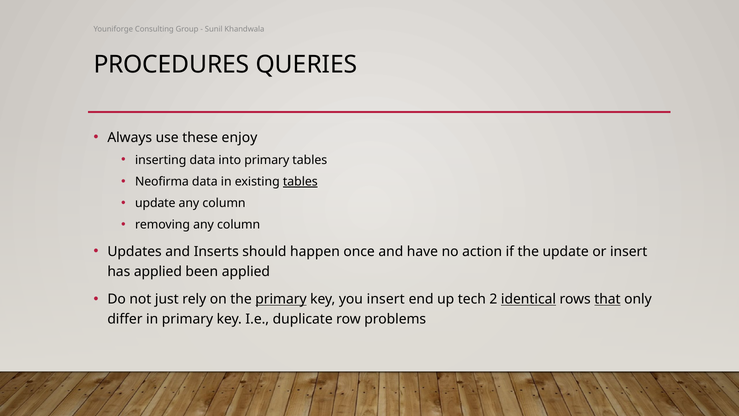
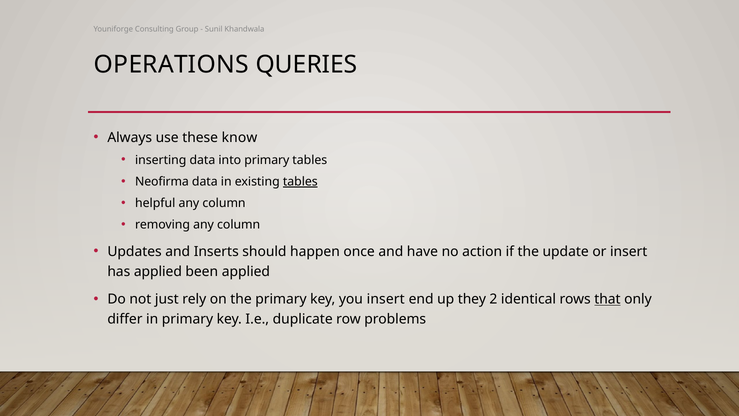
PROCEDURES: PROCEDURES -> OPERATIONS (171, 65)
enjoy: enjoy -> know (239, 138)
update: update -> helpful (155, 203)
primary underline: present -> none (281, 299)
tech: tech -> they (472, 299)
identical underline: present -> none (528, 299)
